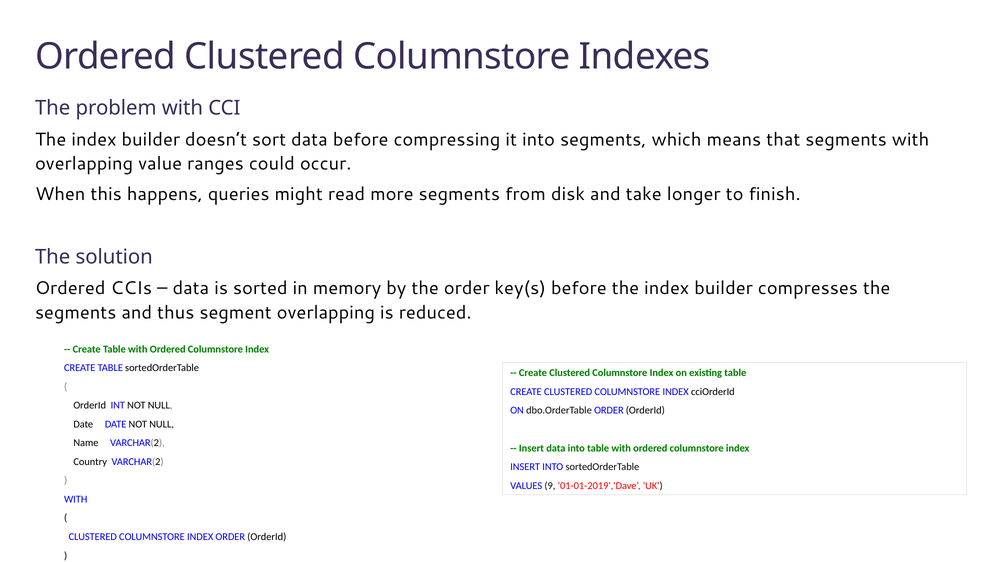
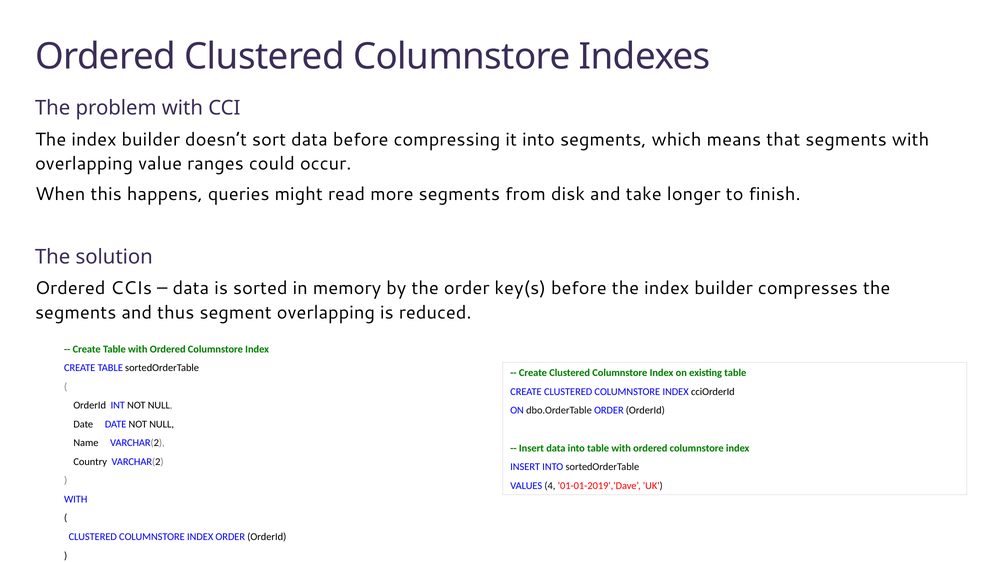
9: 9 -> 4 (550, 486)
